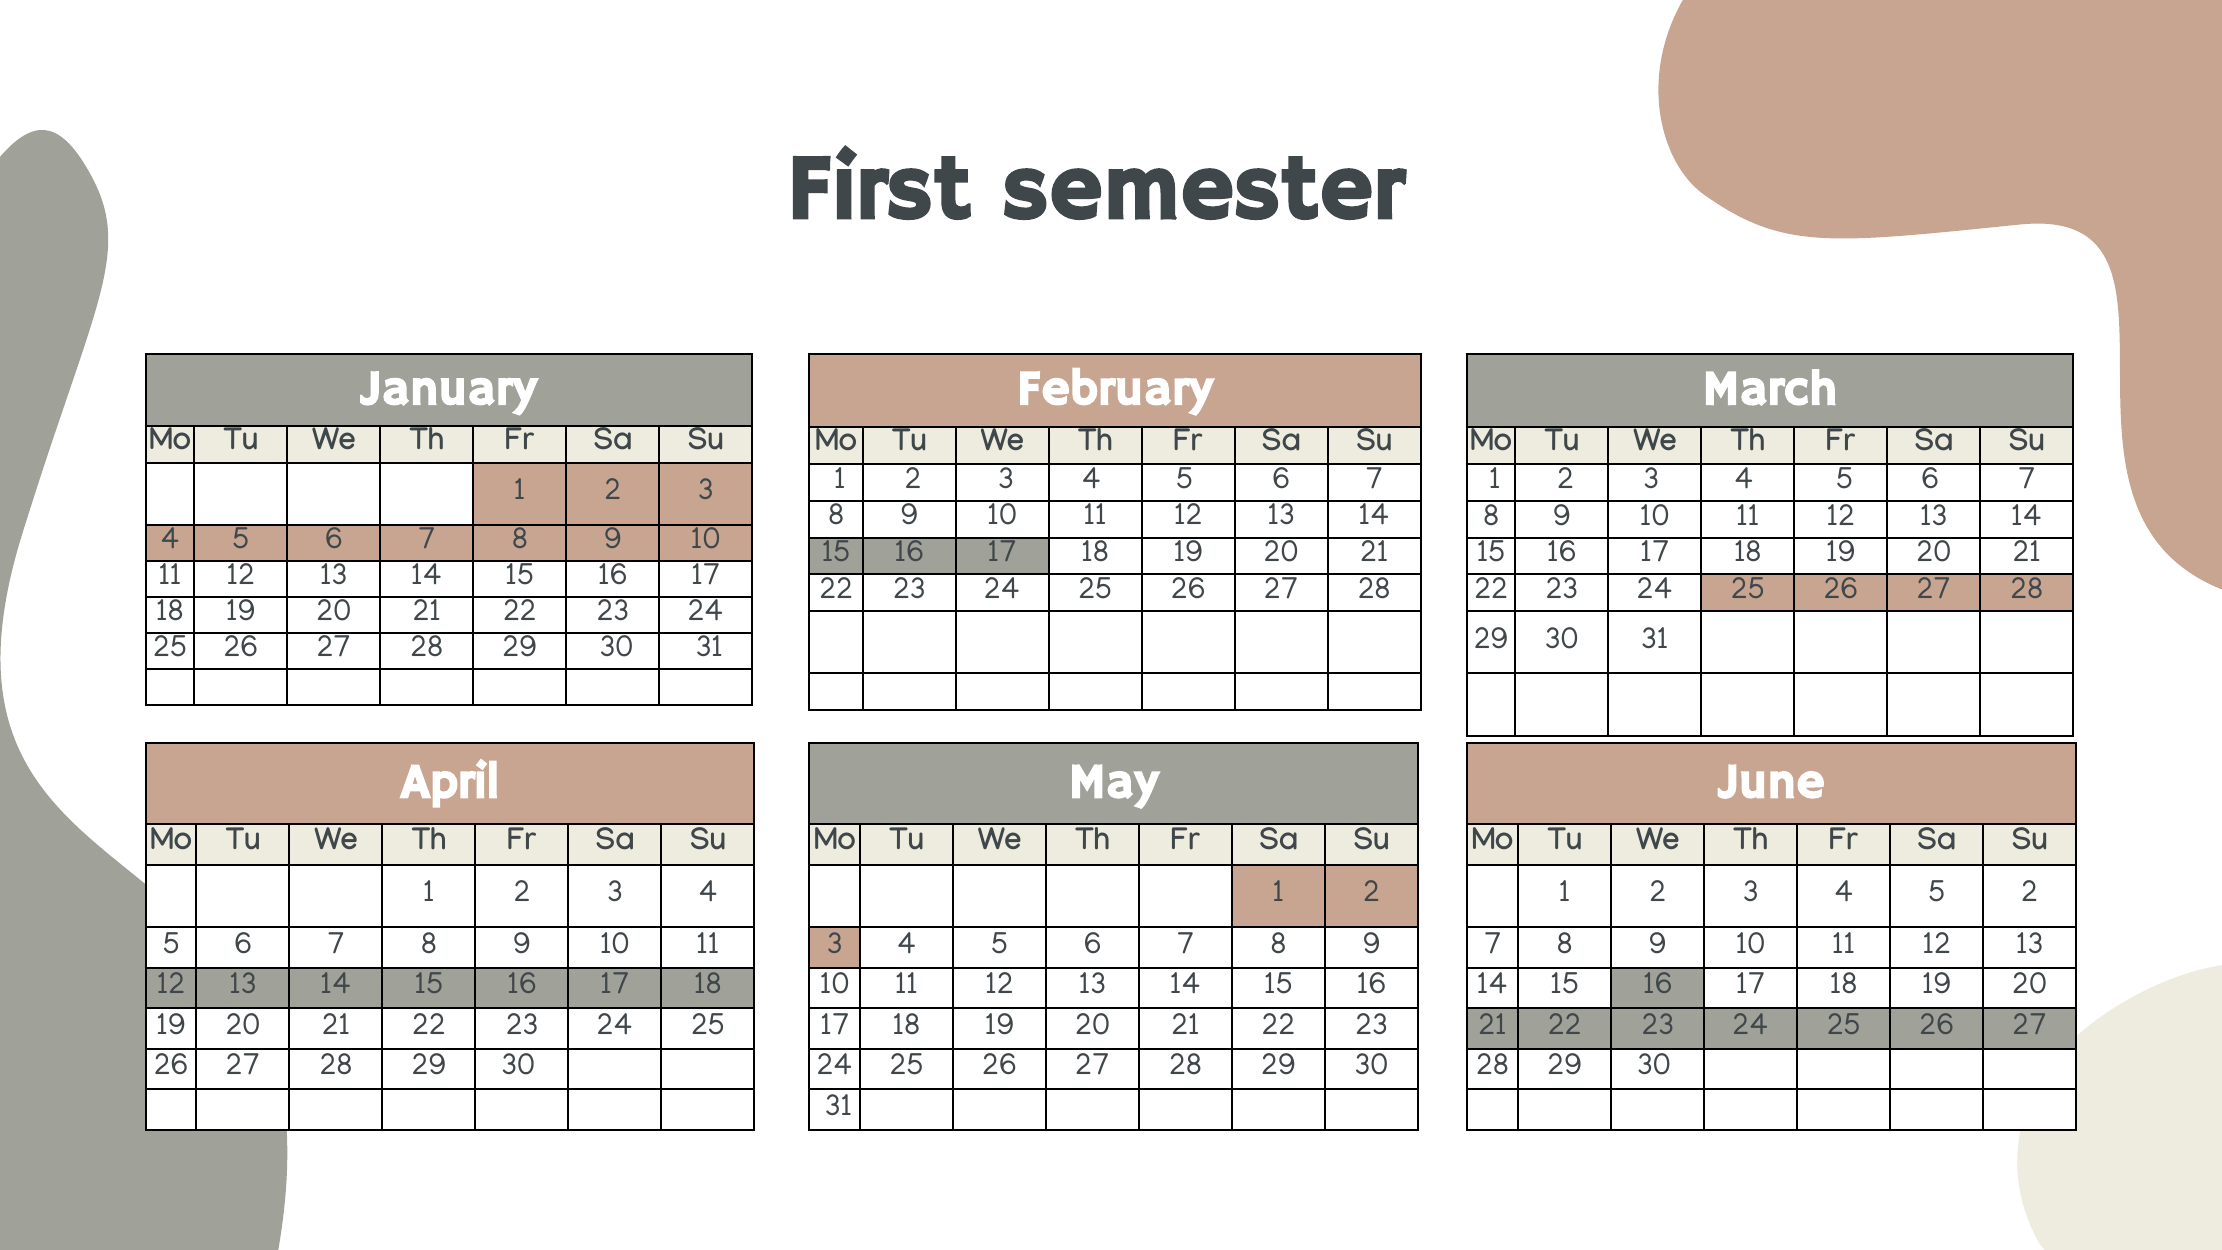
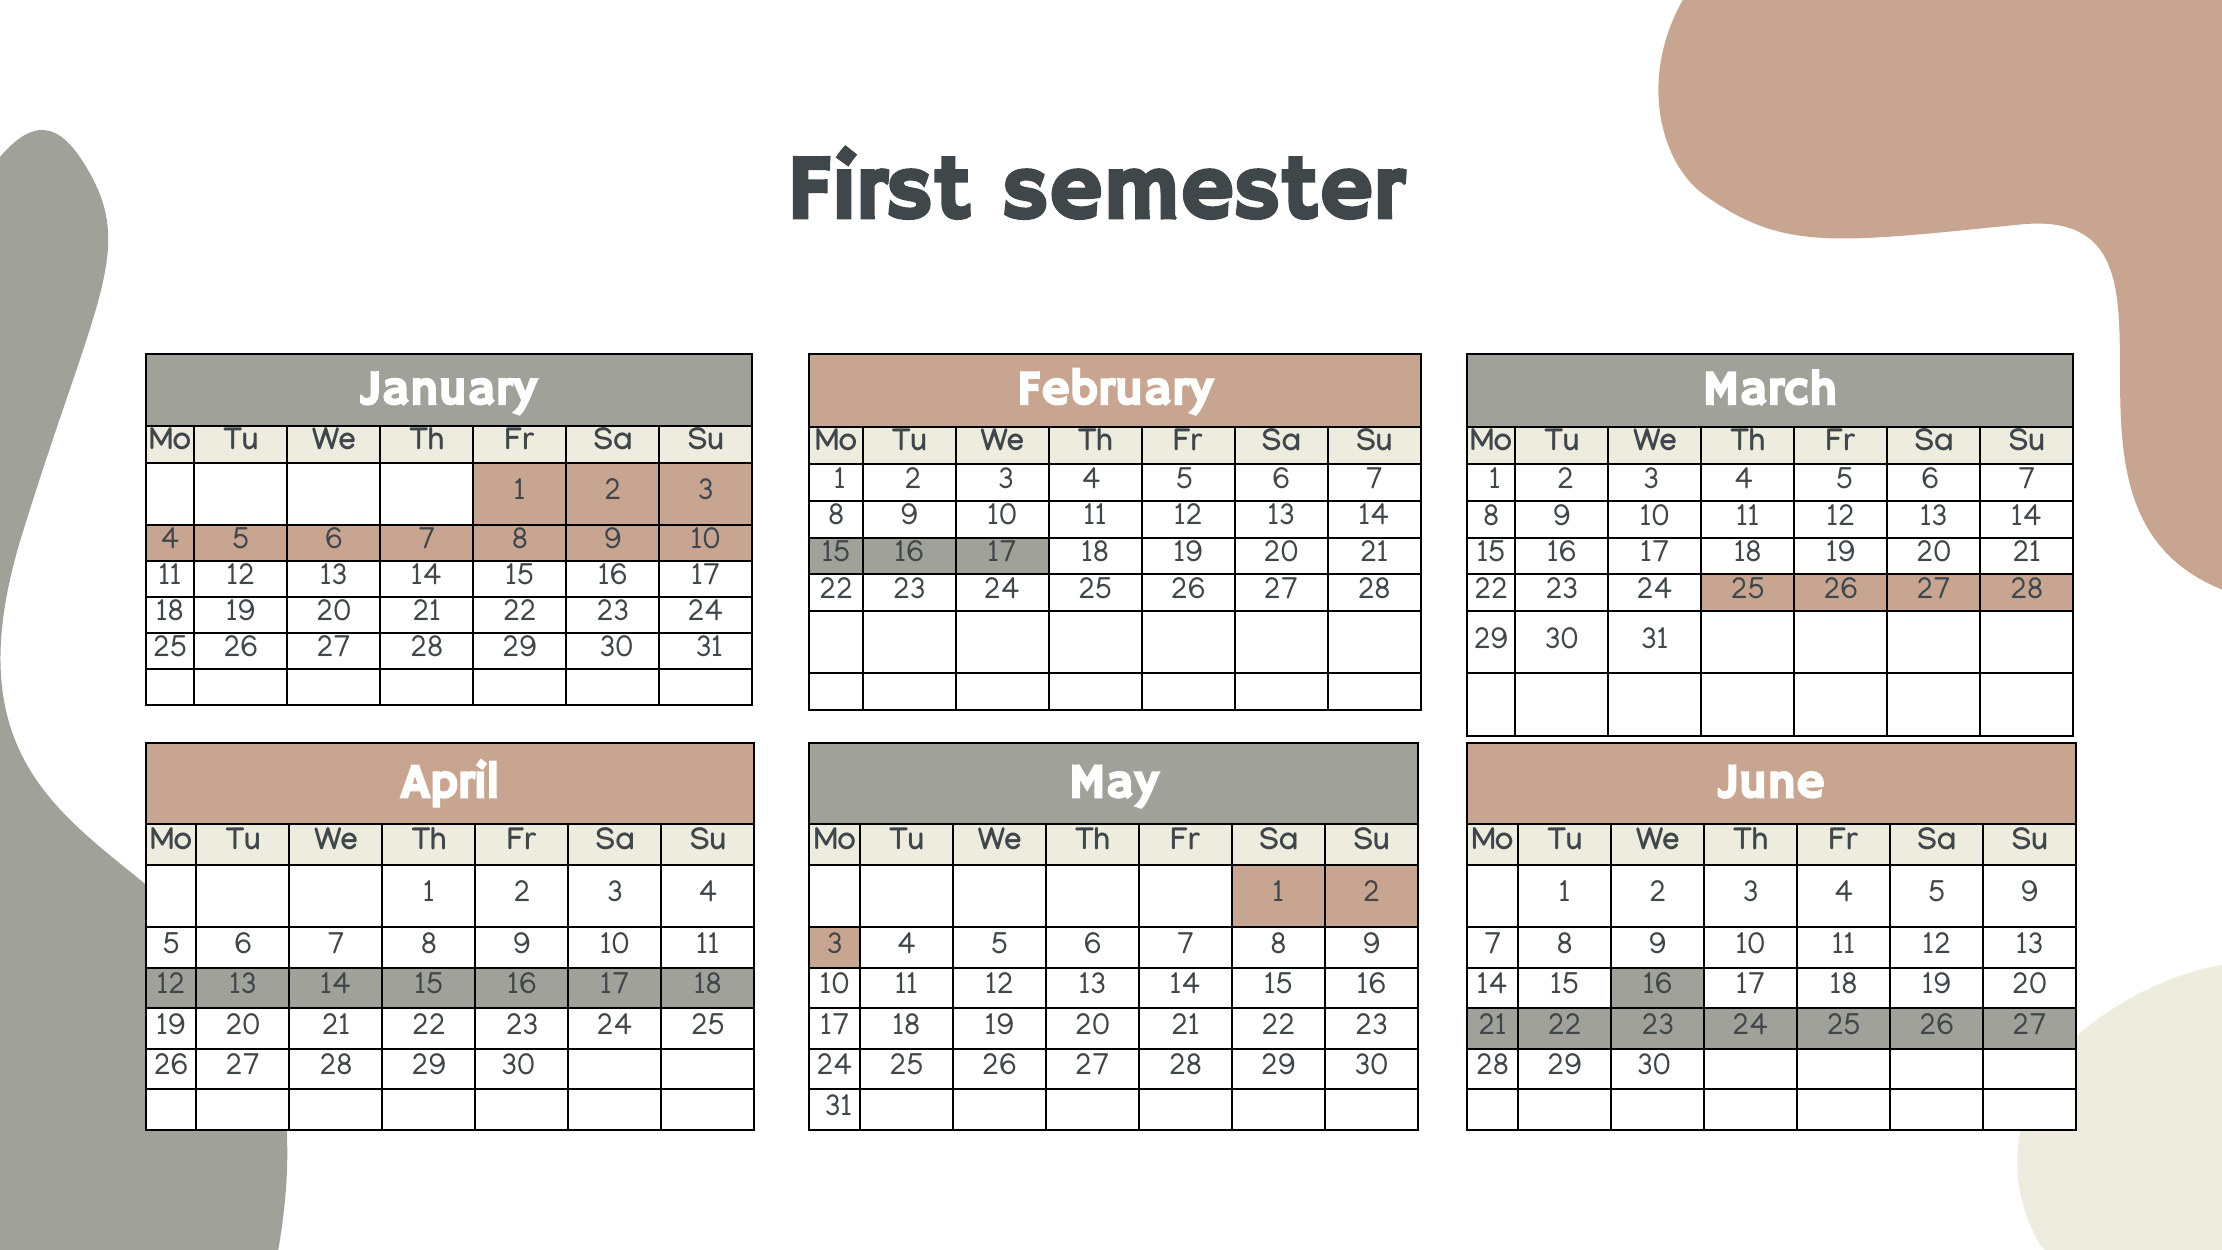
5 2: 2 -> 9 (2030, 891)
